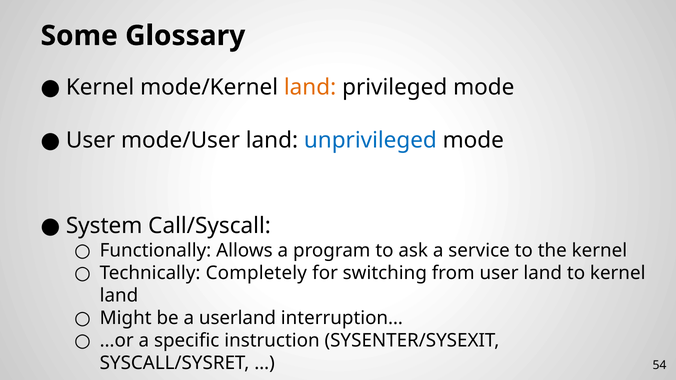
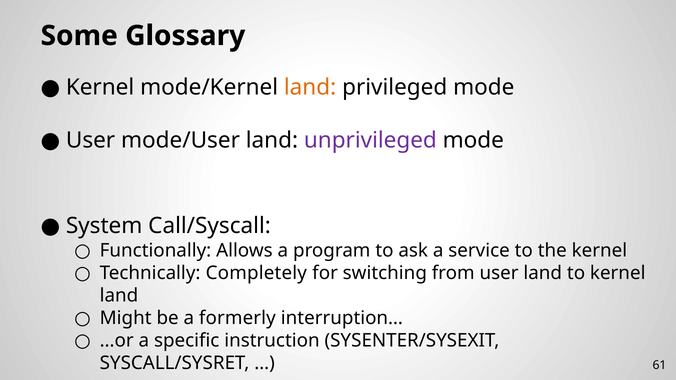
unprivileged colour: blue -> purple (370, 141)
userland: userland -> formerly (237, 318)
54: 54 -> 61 (659, 366)
